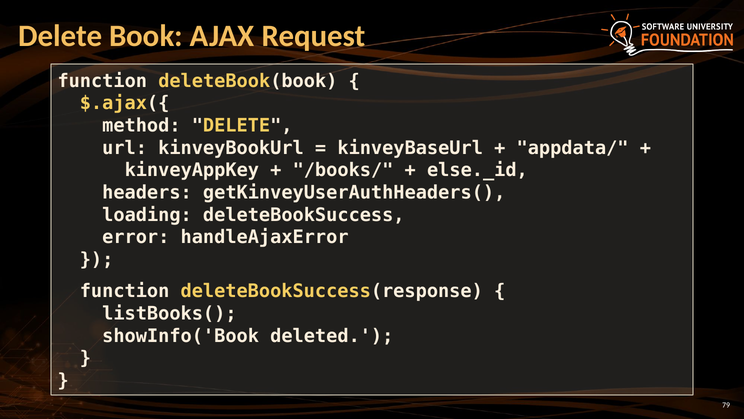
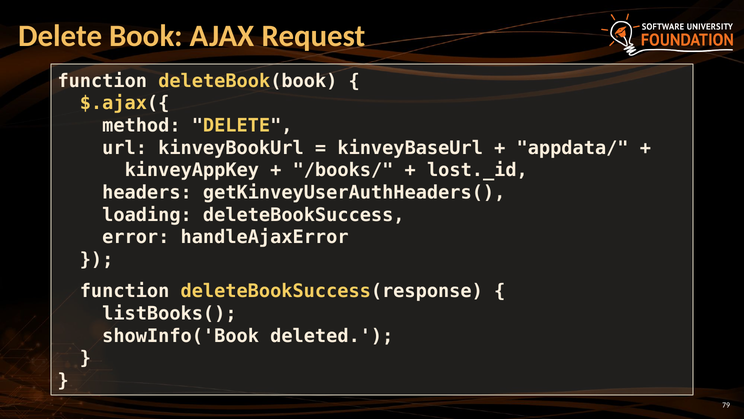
else._id: else._id -> lost._id (477, 170)
